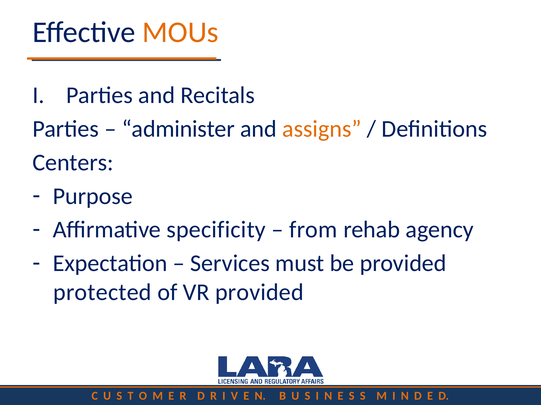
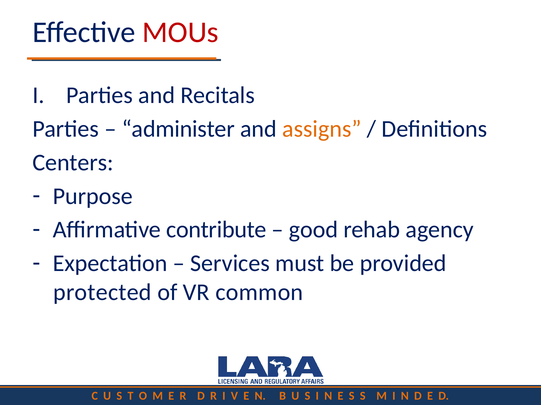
MOUs colour: orange -> red (180, 32)
specificity: specificity -> contribute (216, 230)
from: from -> good (313, 230)
VR provided: provided -> common (259, 293)
